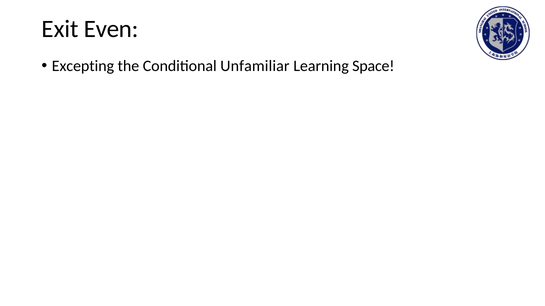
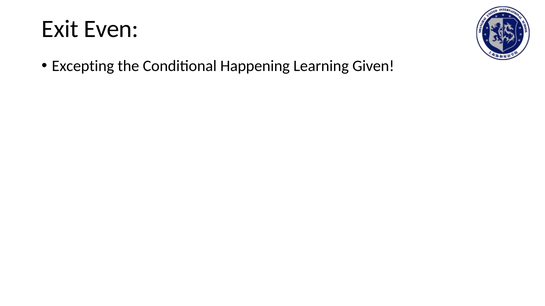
Unfamiliar: Unfamiliar -> Happening (255, 66)
Space: Space -> Given (373, 66)
